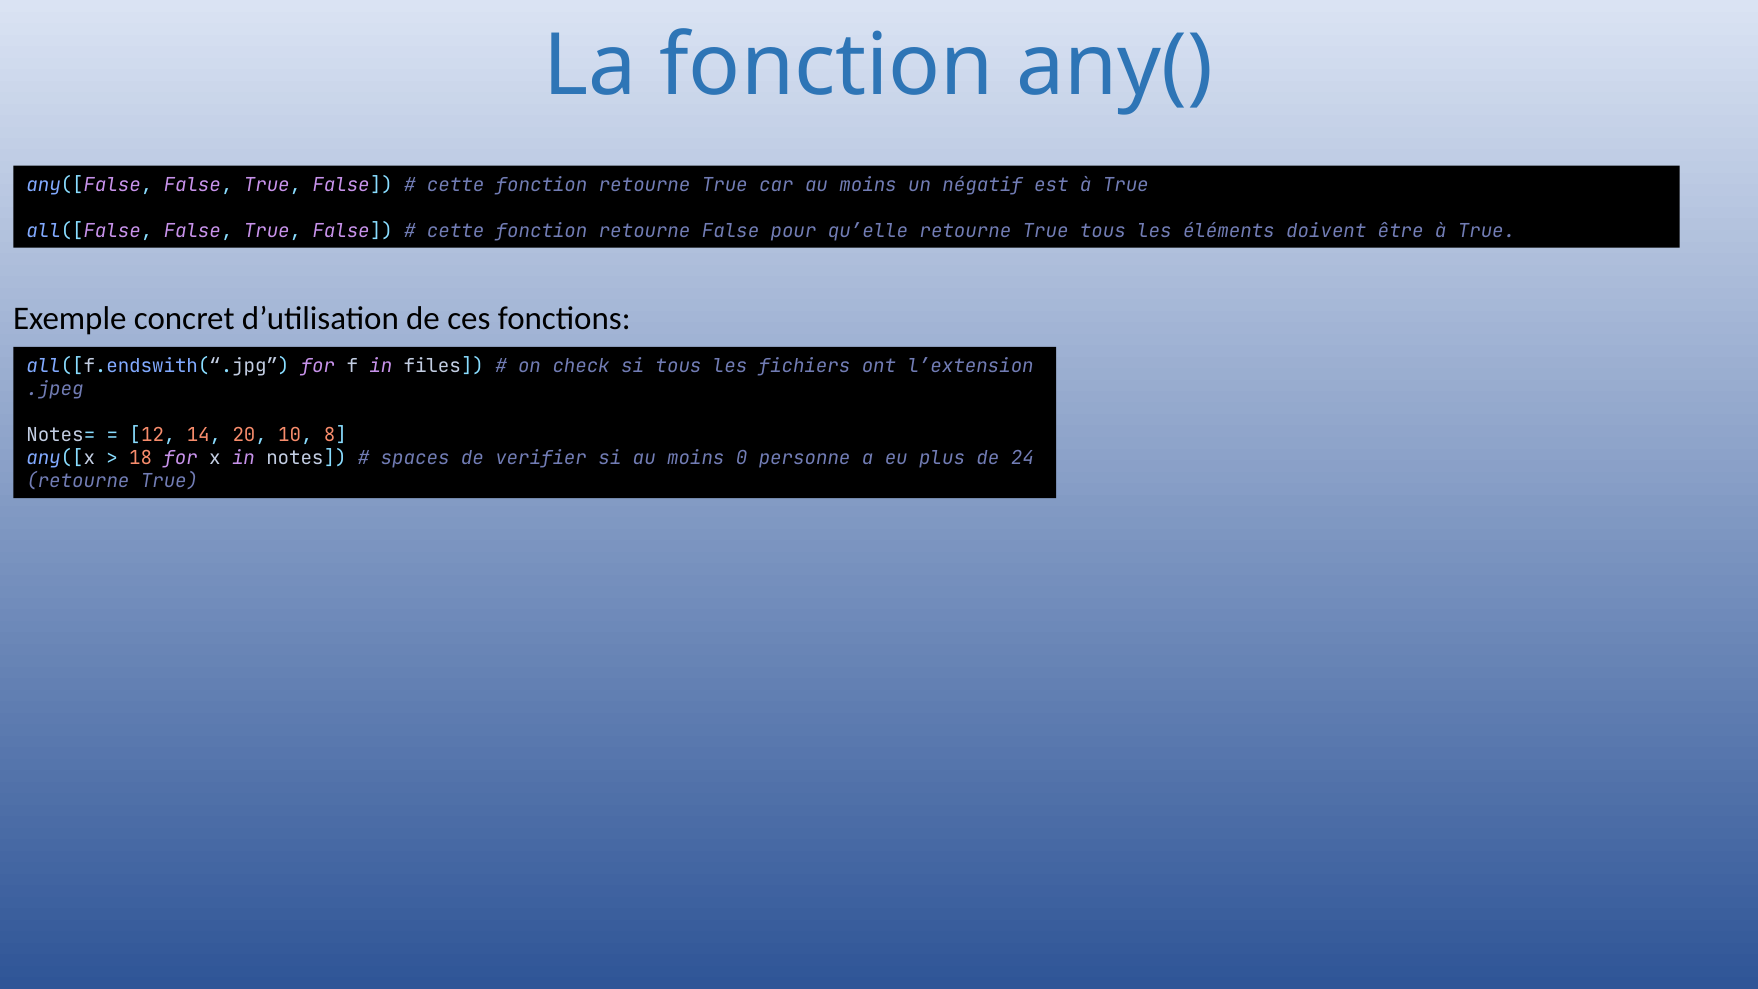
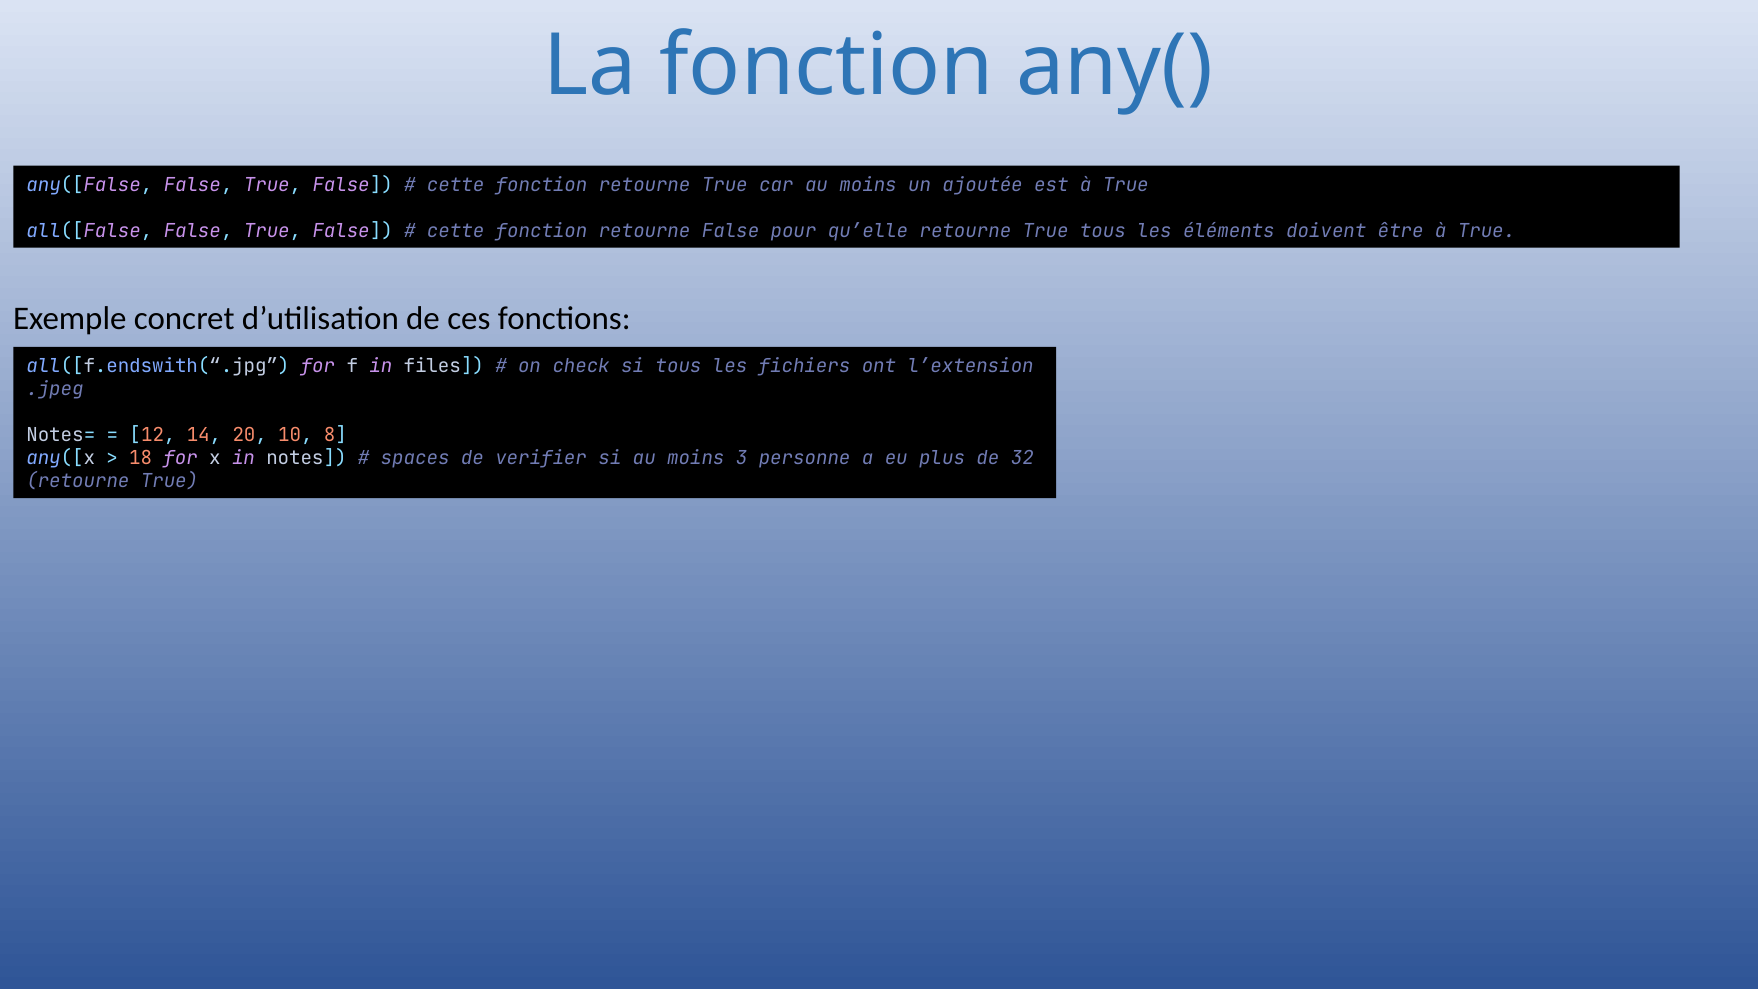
négatif: négatif -> ajoutée (983, 185)
0: 0 -> 3 (742, 458)
24: 24 -> 32 (1022, 458)
